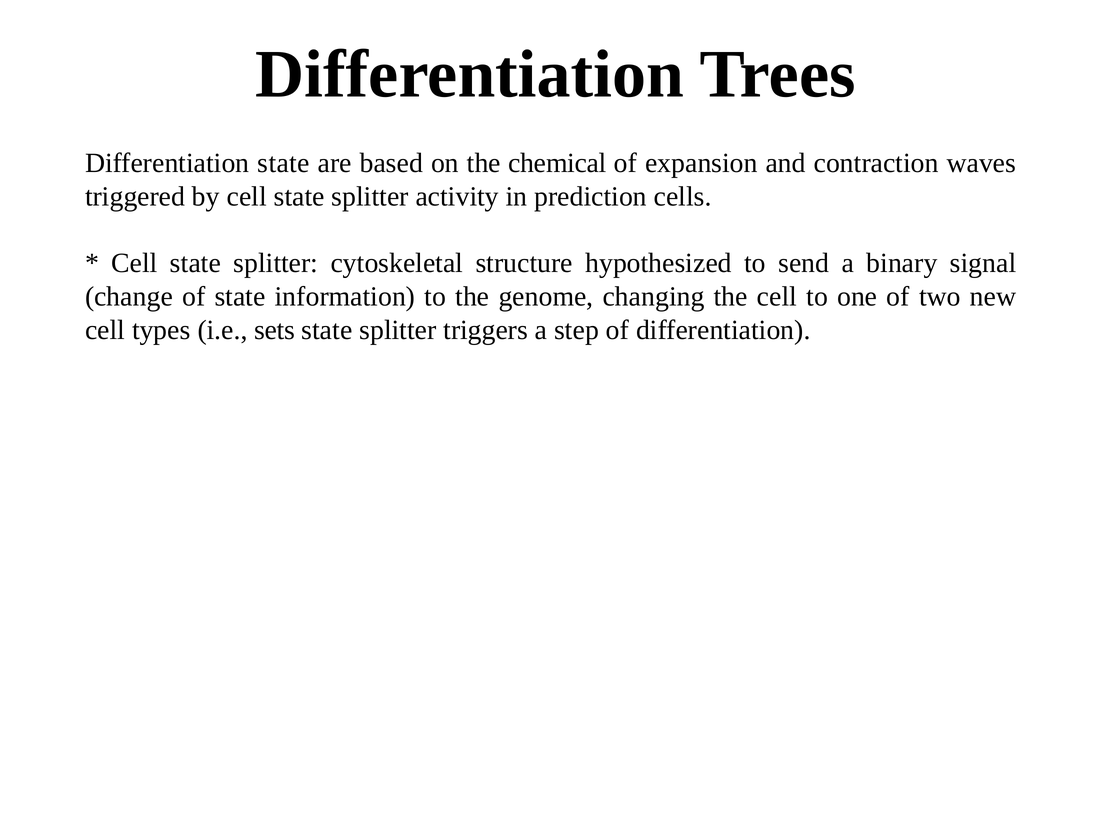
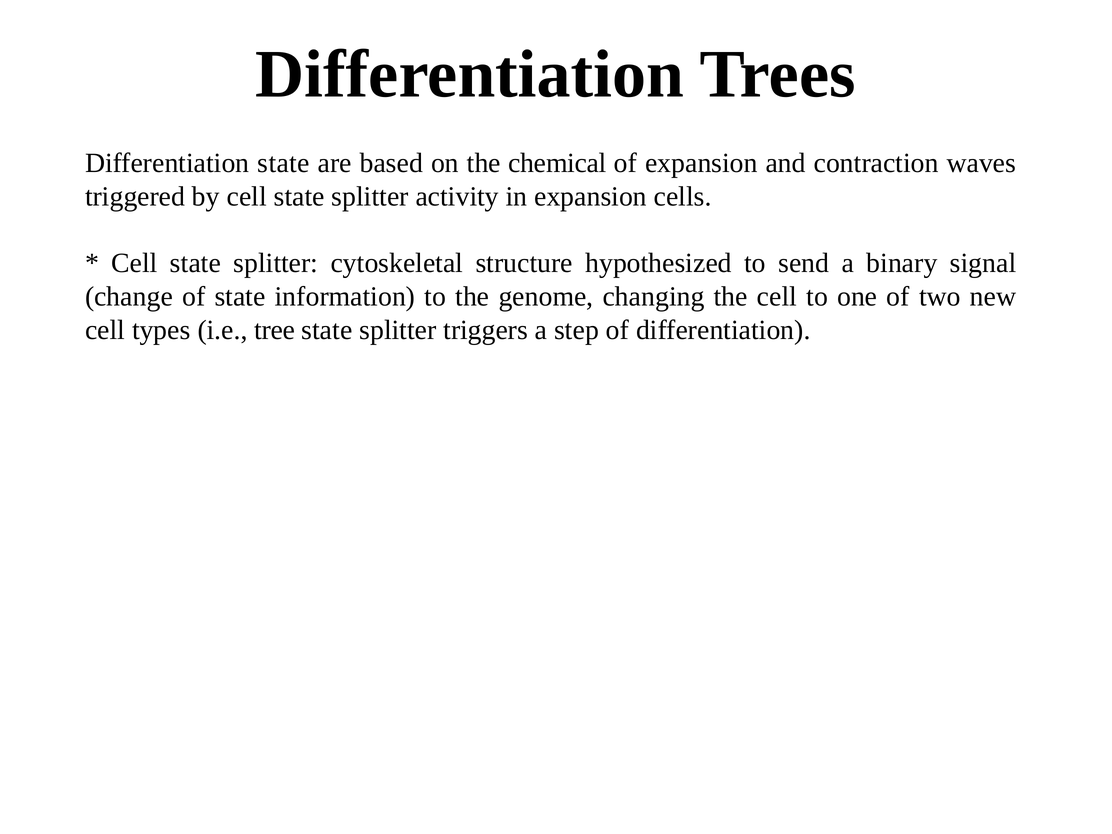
in prediction: prediction -> expansion (591, 196)
sets: sets -> tree (275, 330)
